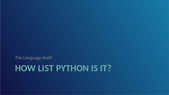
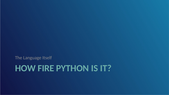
LIST: LIST -> FIRE (46, 68)
